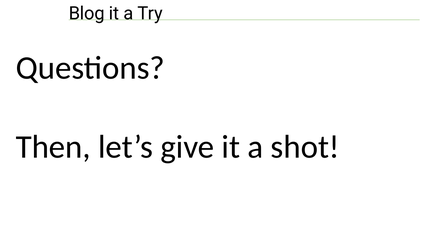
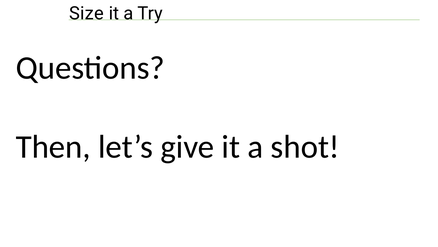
Blog: Blog -> Size (86, 14)
